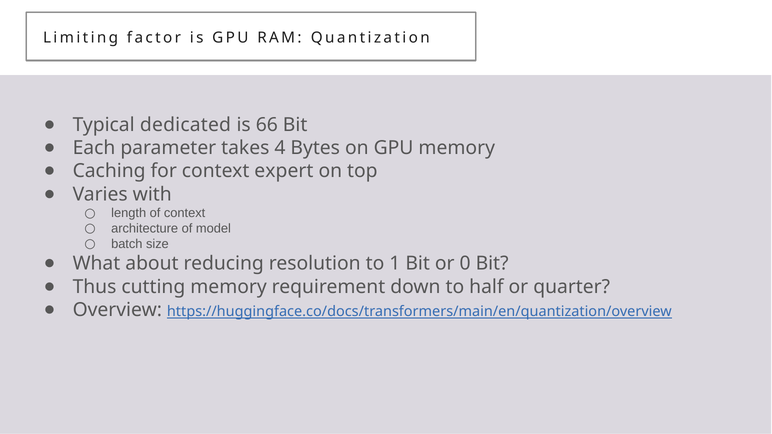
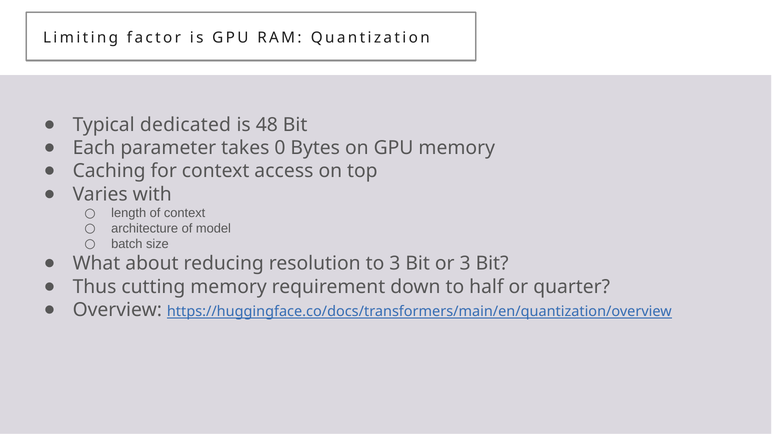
66: 66 -> 48 (267, 125)
4: 4 -> 0 (280, 148)
expert: expert -> access (284, 171)
to 1: 1 -> 3 (395, 264)
or 0: 0 -> 3 (465, 264)
